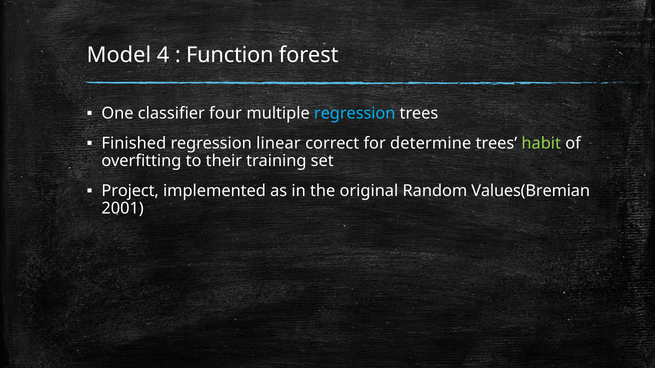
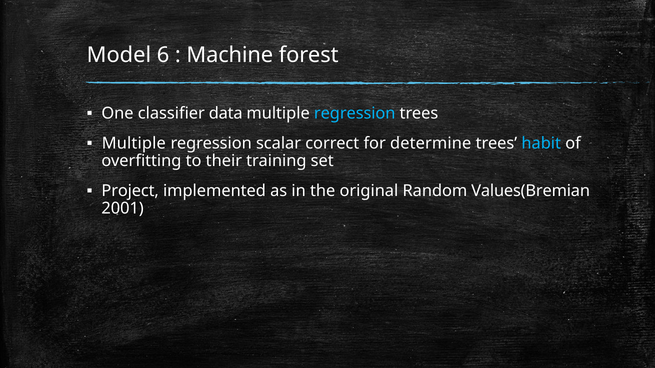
4: 4 -> 6 (163, 55)
Function: Function -> Machine (230, 55)
four: four -> data (226, 114)
Finished: Finished -> Multiple (134, 144)
linear: linear -> scalar (279, 144)
habit colour: light green -> light blue (541, 144)
